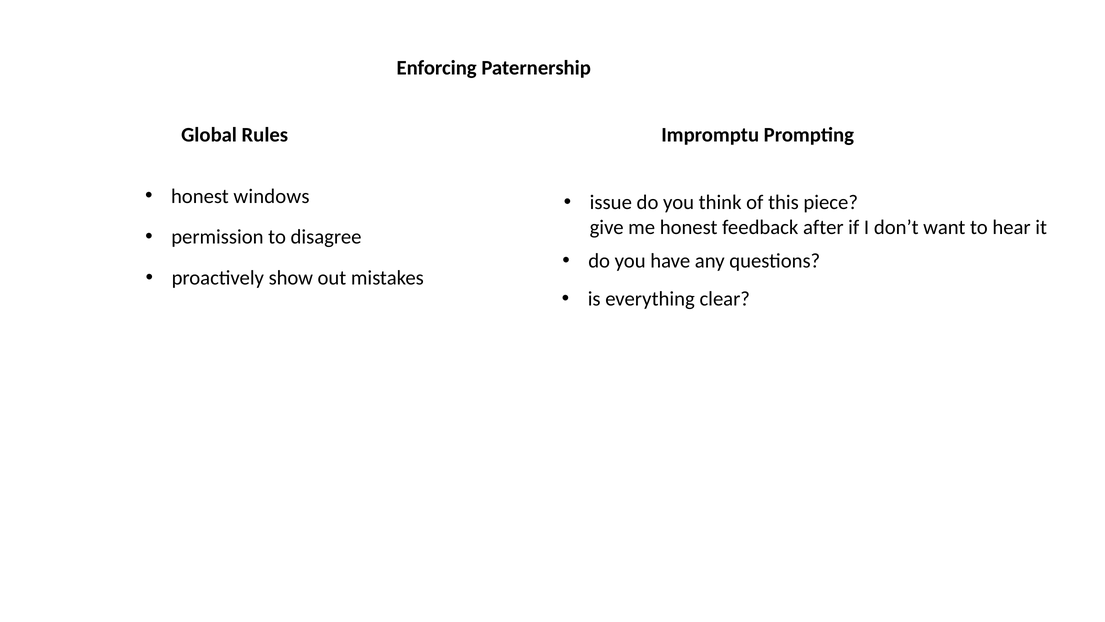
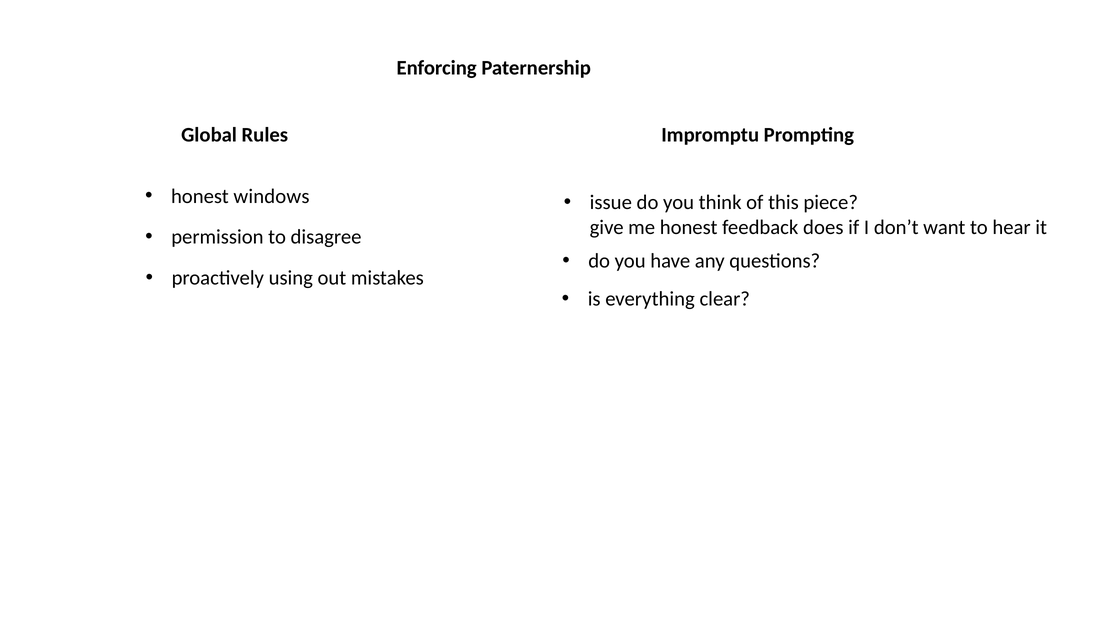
after: after -> does (823, 227)
show: show -> using (291, 278)
